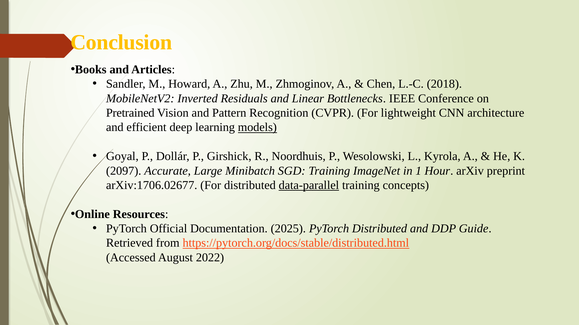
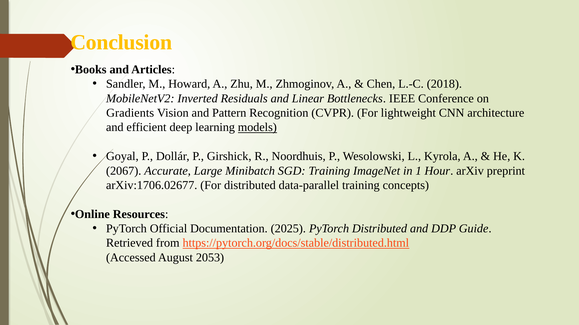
Pretrained: Pretrained -> Gradients (130, 113)
2097: 2097 -> 2067 (124, 171)
data-parallel underline: present -> none (309, 186)
2022: 2022 -> 2053 (210, 258)
